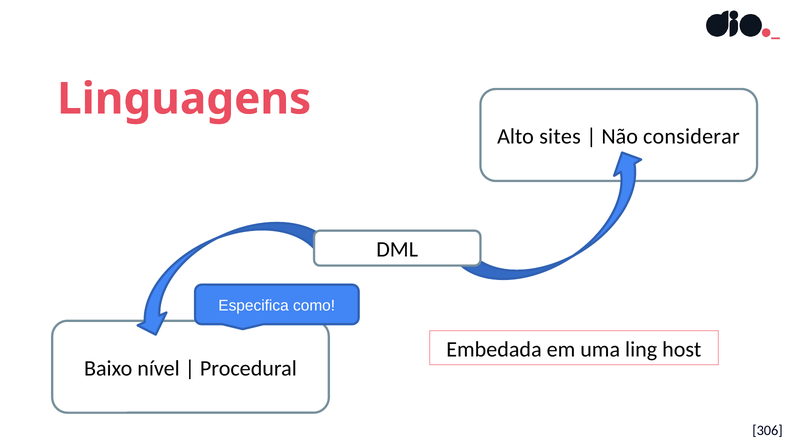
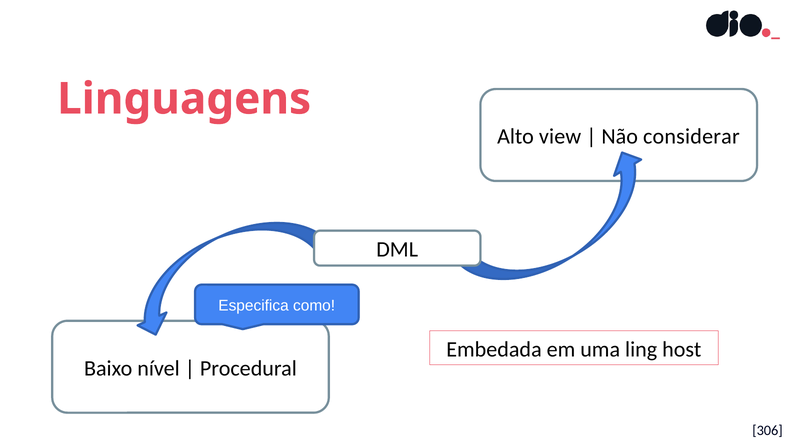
sites: sites -> view (560, 136)
